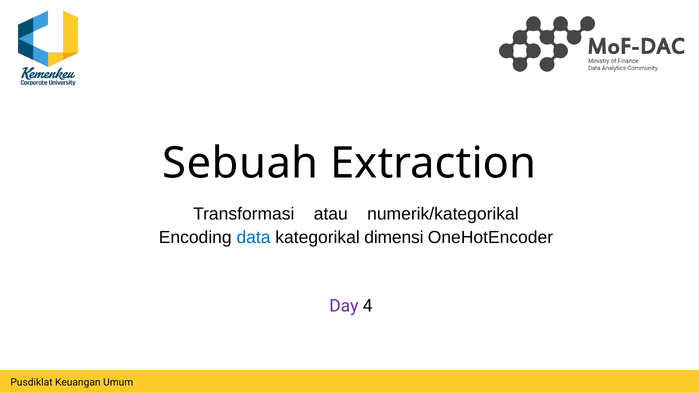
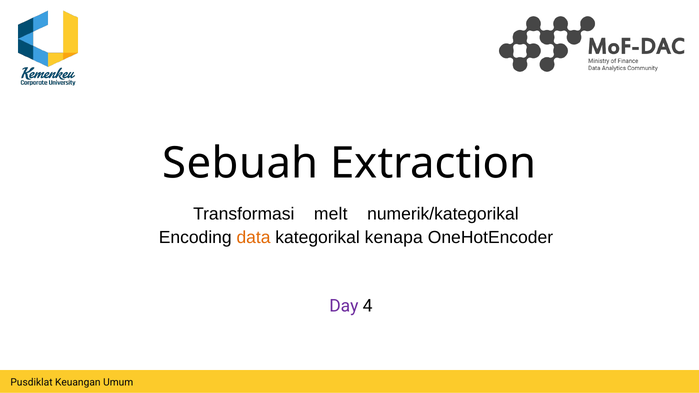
atau: atau -> melt (331, 214)
data colour: blue -> orange (254, 238)
dimensi: dimensi -> kenapa (394, 238)
